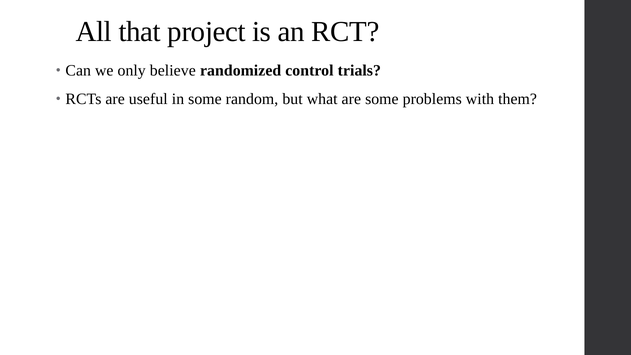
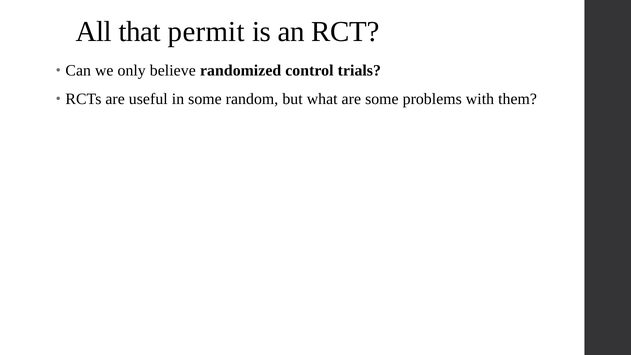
project: project -> permit (206, 32)
